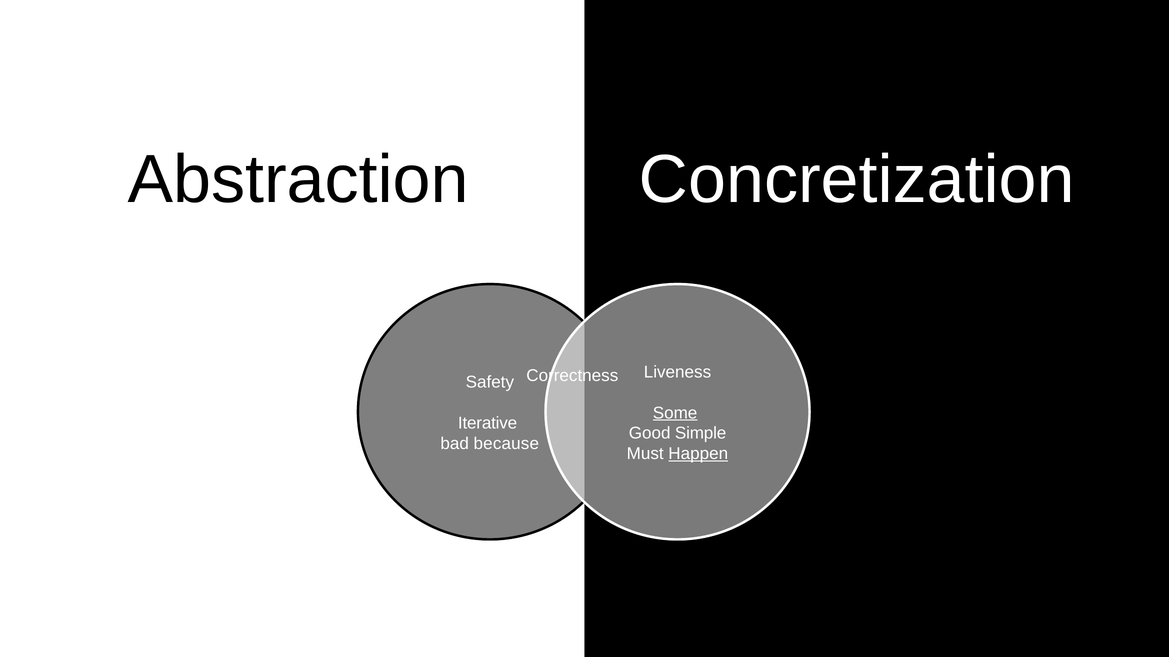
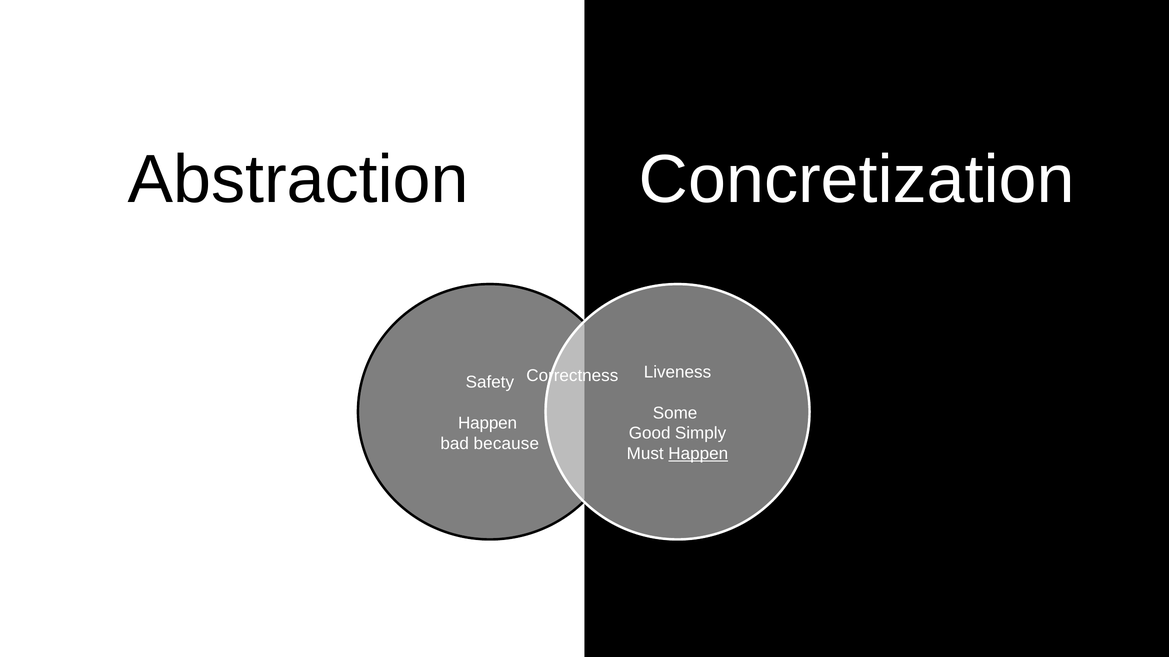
Some underline: present -> none (675, 413)
Iterative: Iterative -> Happen (488, 423)
Simple: Simple -> Simply (701, 434)
